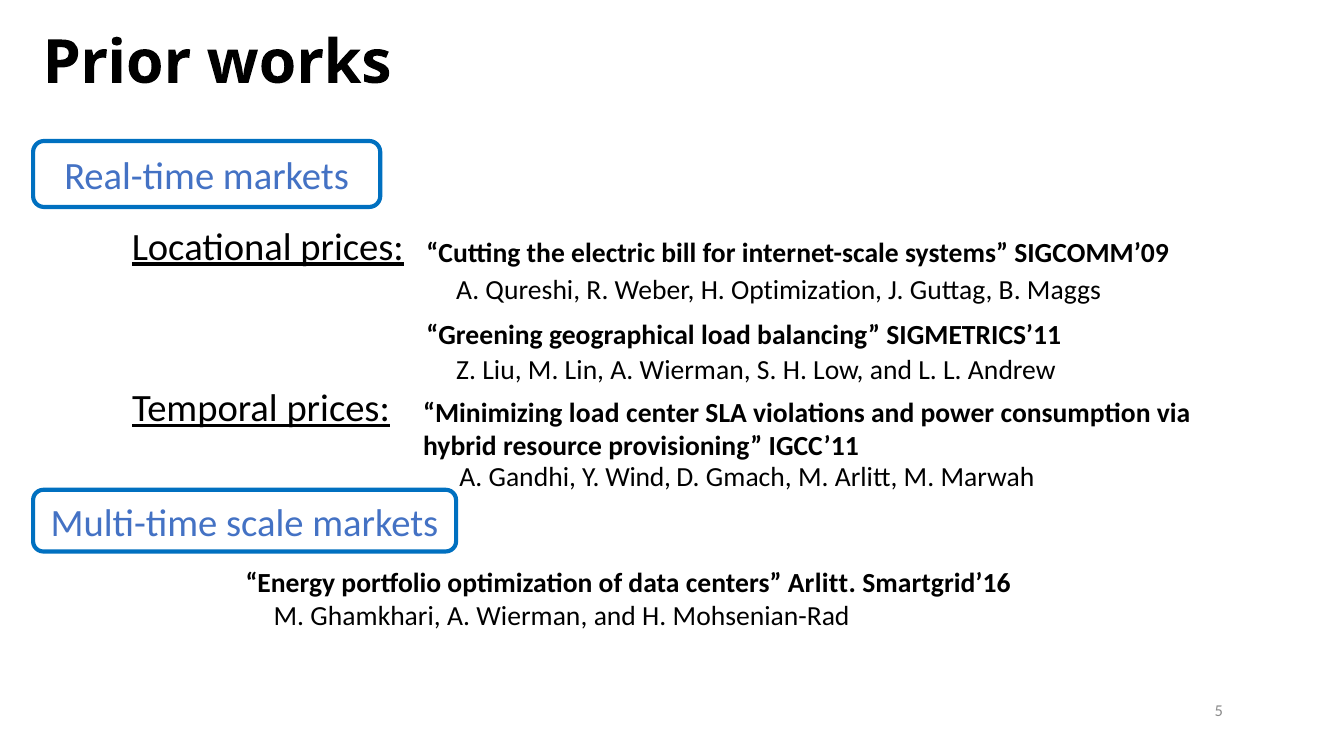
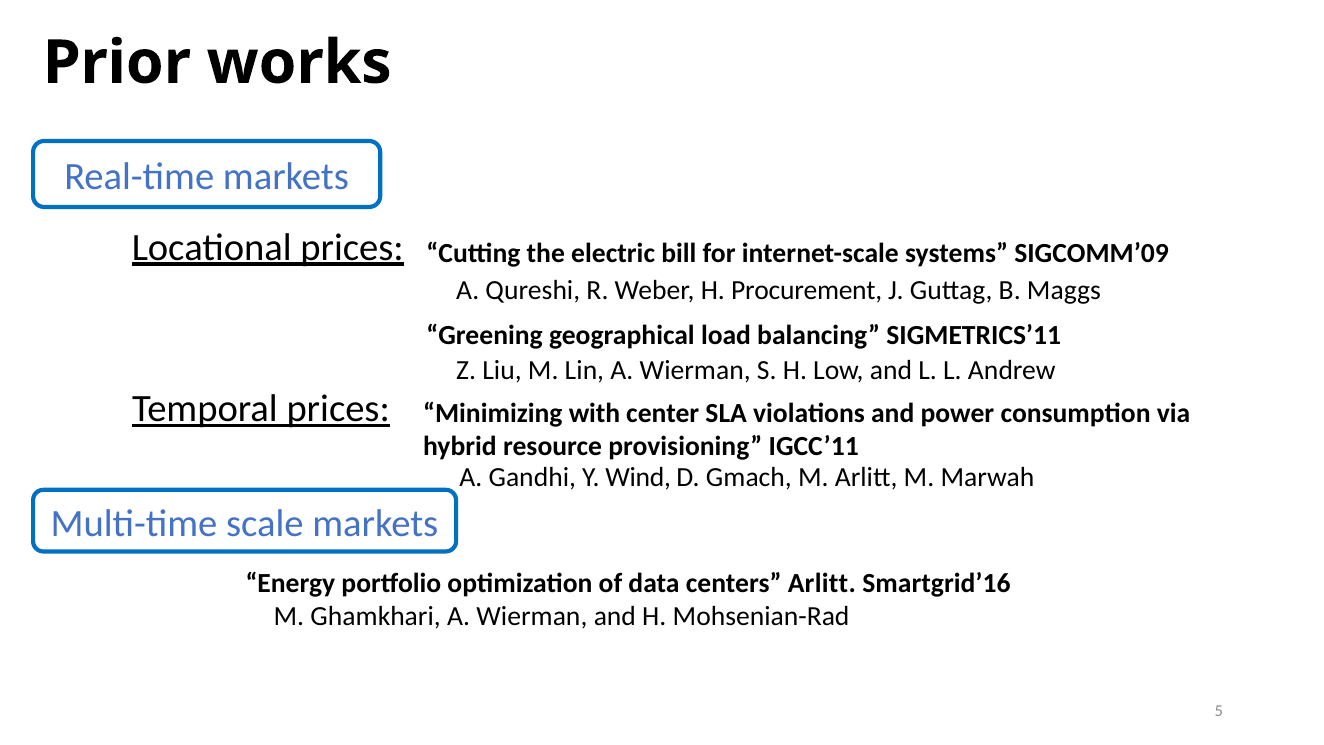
H Optimization: Optimization -> Procurement (807, 290)
Minimizing load: load -> with (594, 413)
